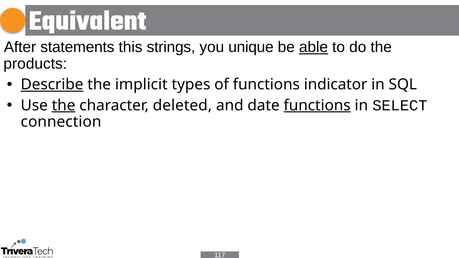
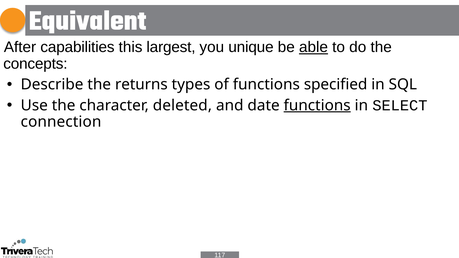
statements: statements -> capabilities (77, 47)
strings: strings -> largest (171, 47)
products: products -> concepts (35, 64)
Describe underline: present -> none (52, 85)
implicit: implicit -> returns (141, 85)
indicator: indicator -> specified (336, 85)
the underline: present -> none (64, 105)
